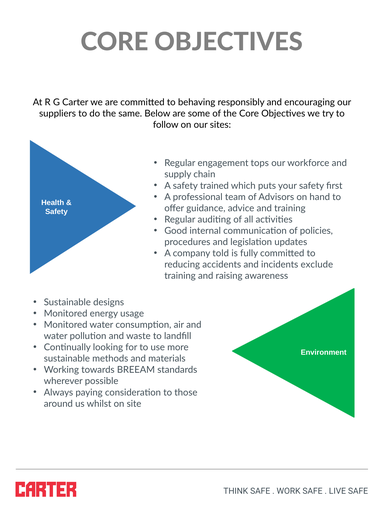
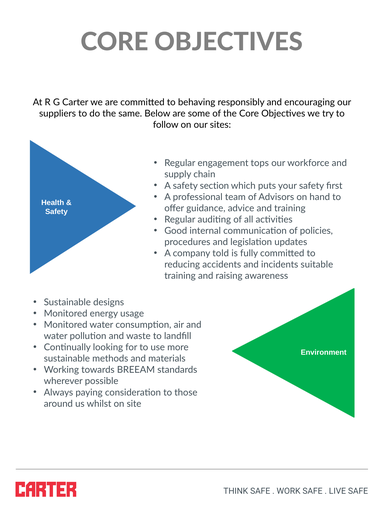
trained: trained -> section (214, 186)
exclude: exclude -> suitable (317, 265)
